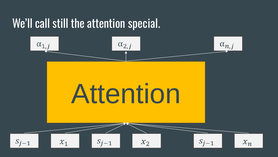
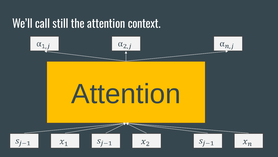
special: special -> context (144, 24)
